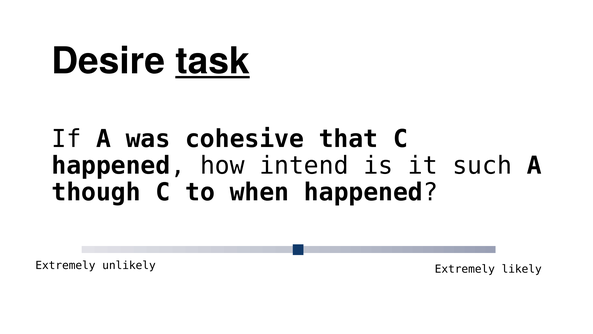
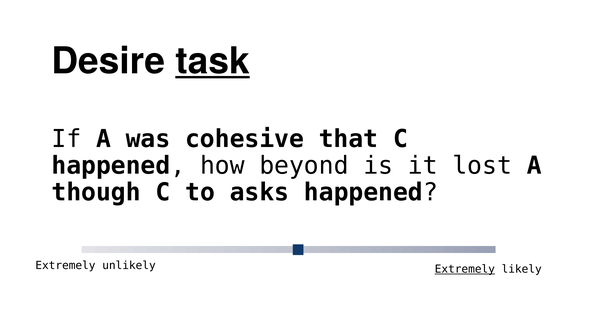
intend: intend -> beyond (304, 165)
such: such -> lost (482, 165)
when: when -> asks (259, 192)
Extremely underline: none -> present (465, 269)
